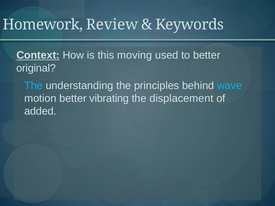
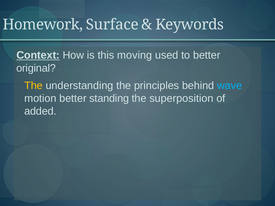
Review: Review -> Surface (112, 25)
The colour: light blue -> yellow (34, 86)
vibrating: vibrating -> standing (109, 98)
displacement: displacement -> superposition (181, 98)
